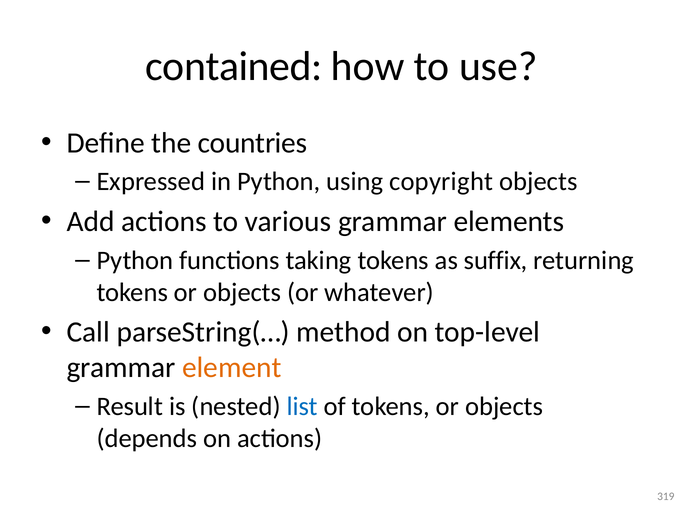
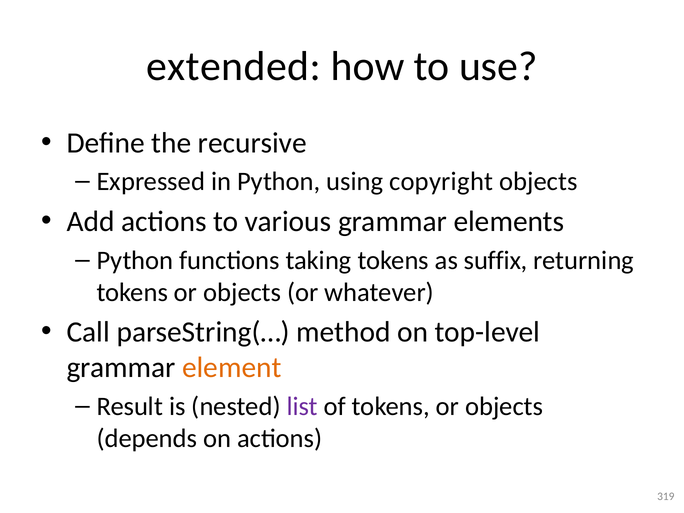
contained: contained -> extended (233, 66)
countries: countries -> recursive (252, 143)
list colour: blue -> purple (302, 406)
